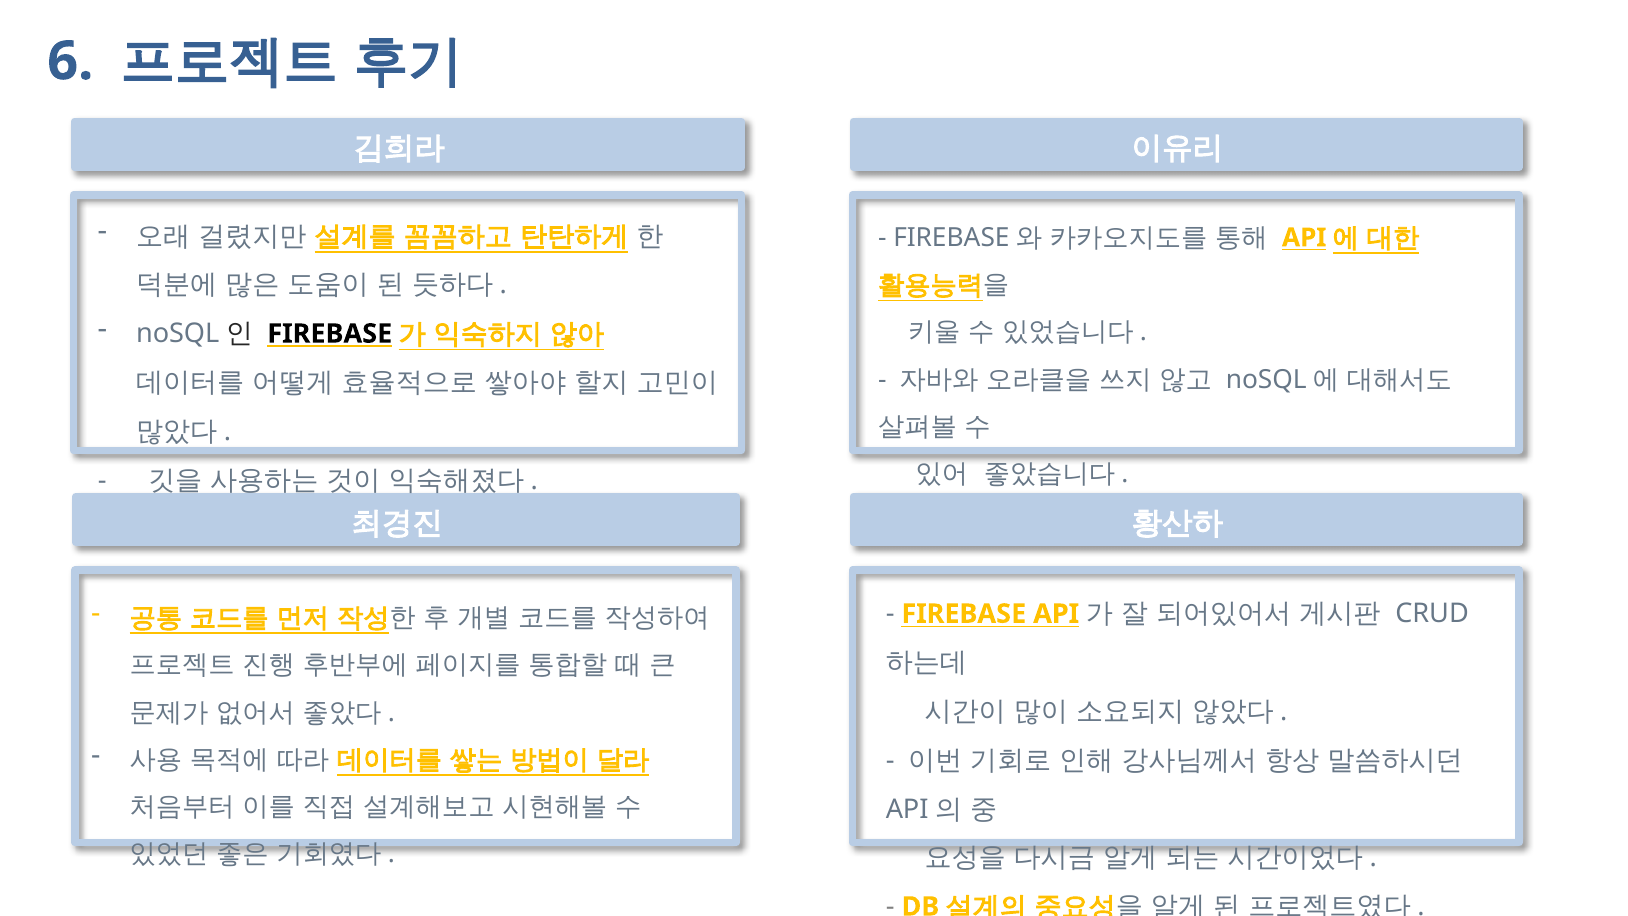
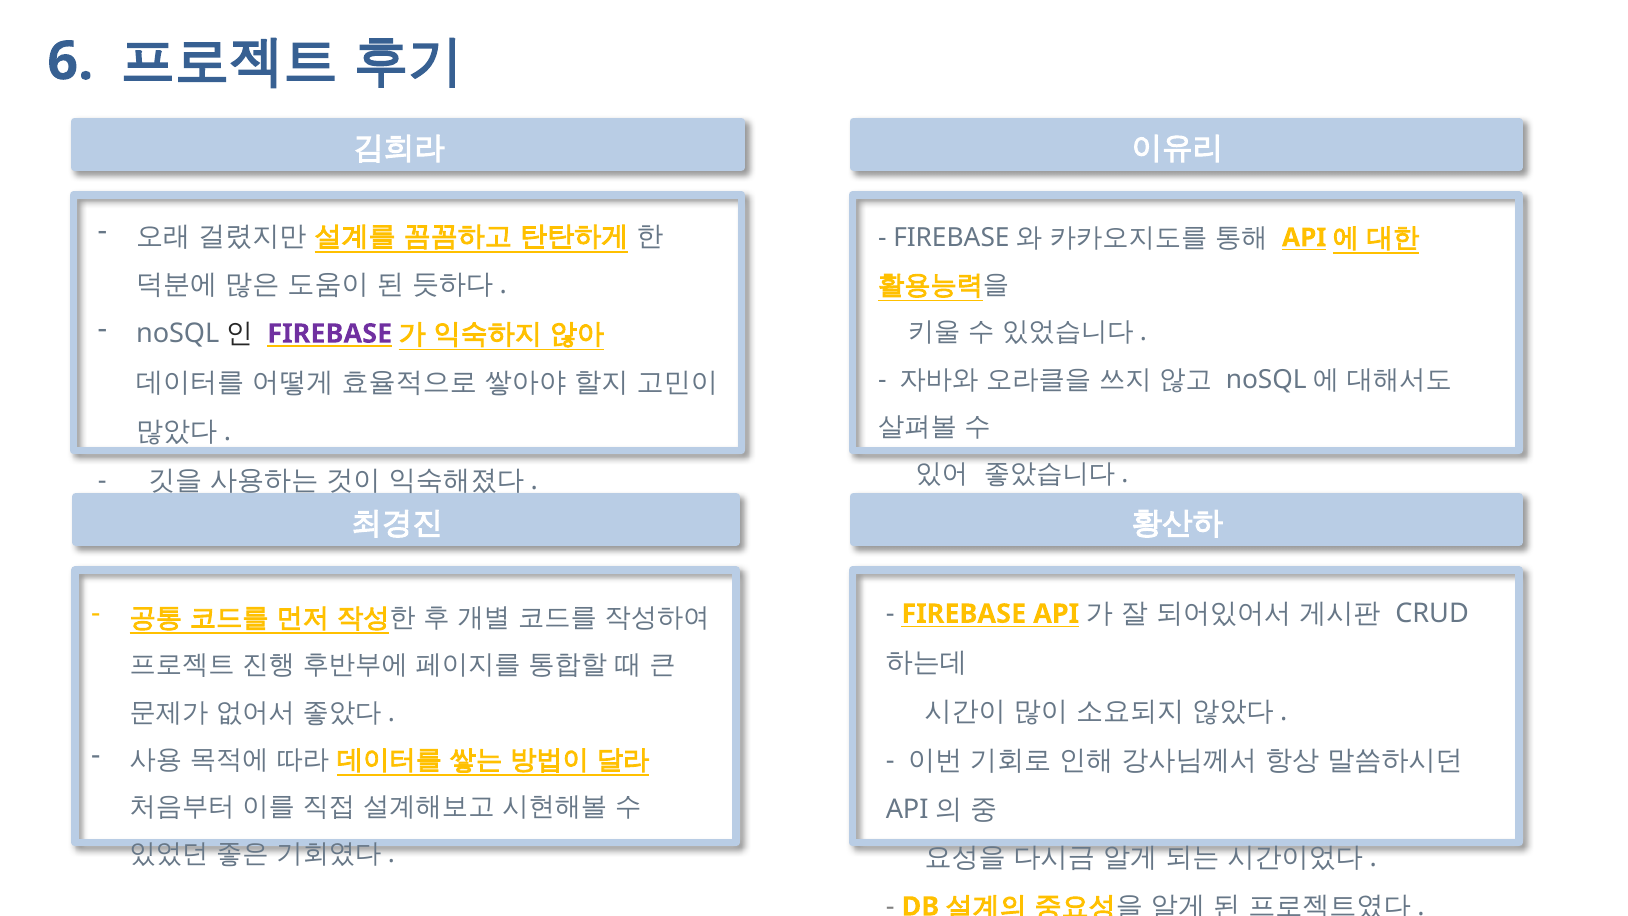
FIREBASE colour: black -> purple (330, 334)
